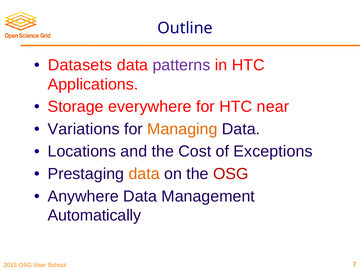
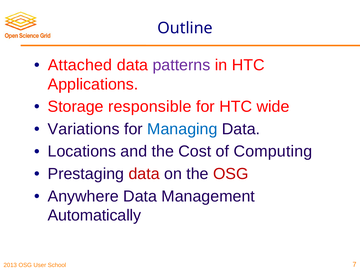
Datasets: Datasets -> Attached (80, 65)
everywhere: everywhere -> responsible (150, 107)
near: near -> wide (273, 107)
Managing colour: orange -> blue (182, 129)
Exceptions: Exceptions -> Computing (273, 151)
data colour: orange -> red (144, 174)
